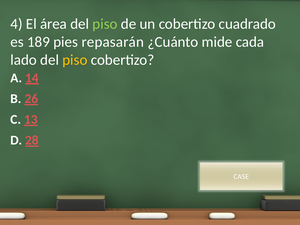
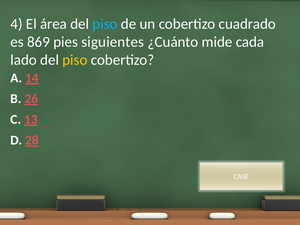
piso colour: light green -> light blue (105, 24)
189: 189 -> 869 (39, 42)
repasarán: repasarán -> siguientes (113, 42)
